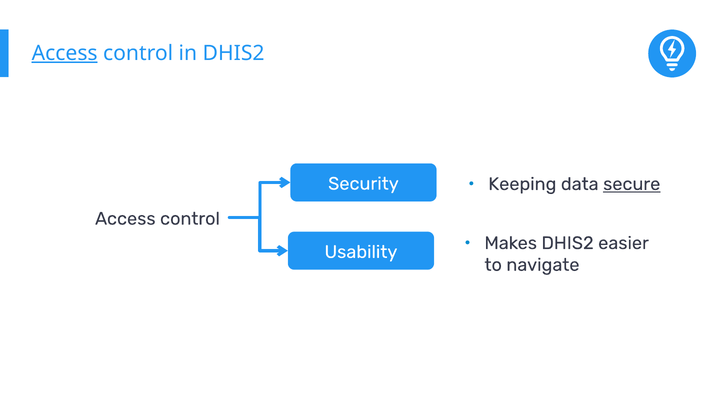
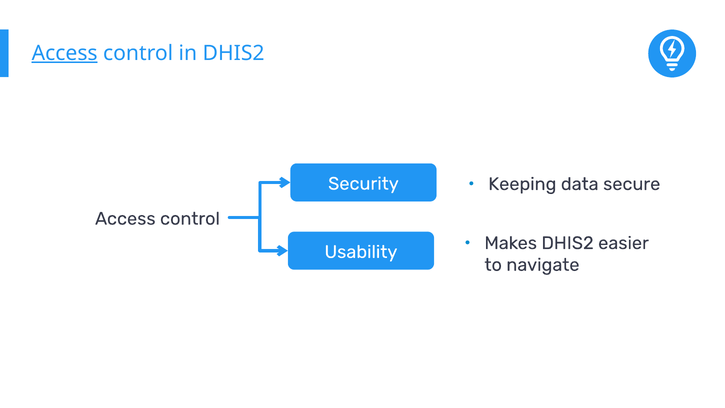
secure underline: present -> none (632, 184)
